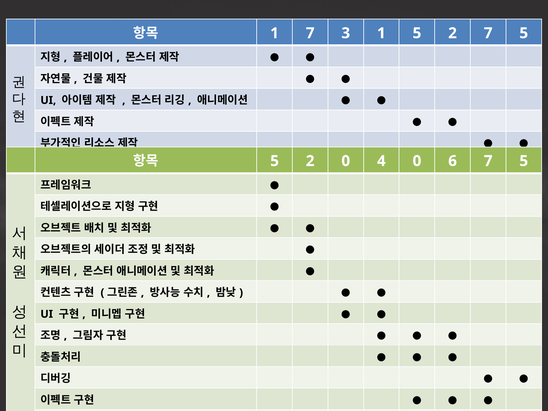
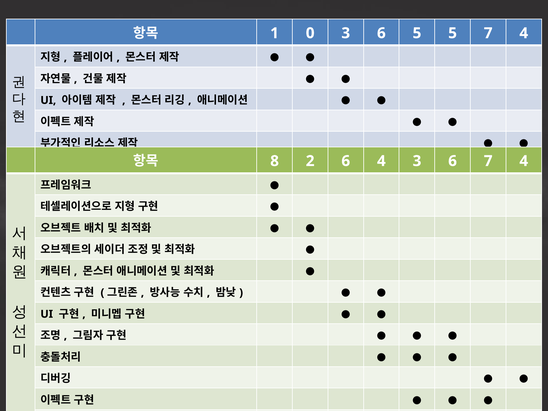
1 7: 7 -> 0 (310, 33)
1: 1 -> 6 (381, 33)
2: 2 -> 5 (453, 33)
5: 5 -> 4 (524, 33)
5: 5 -> 8 (275, 161)
2 0: 0 -> 6 (346, 161)
4 0: 0 -> 3 (417, 161)
6 7 5: 5 -> 4 (524, 161)
